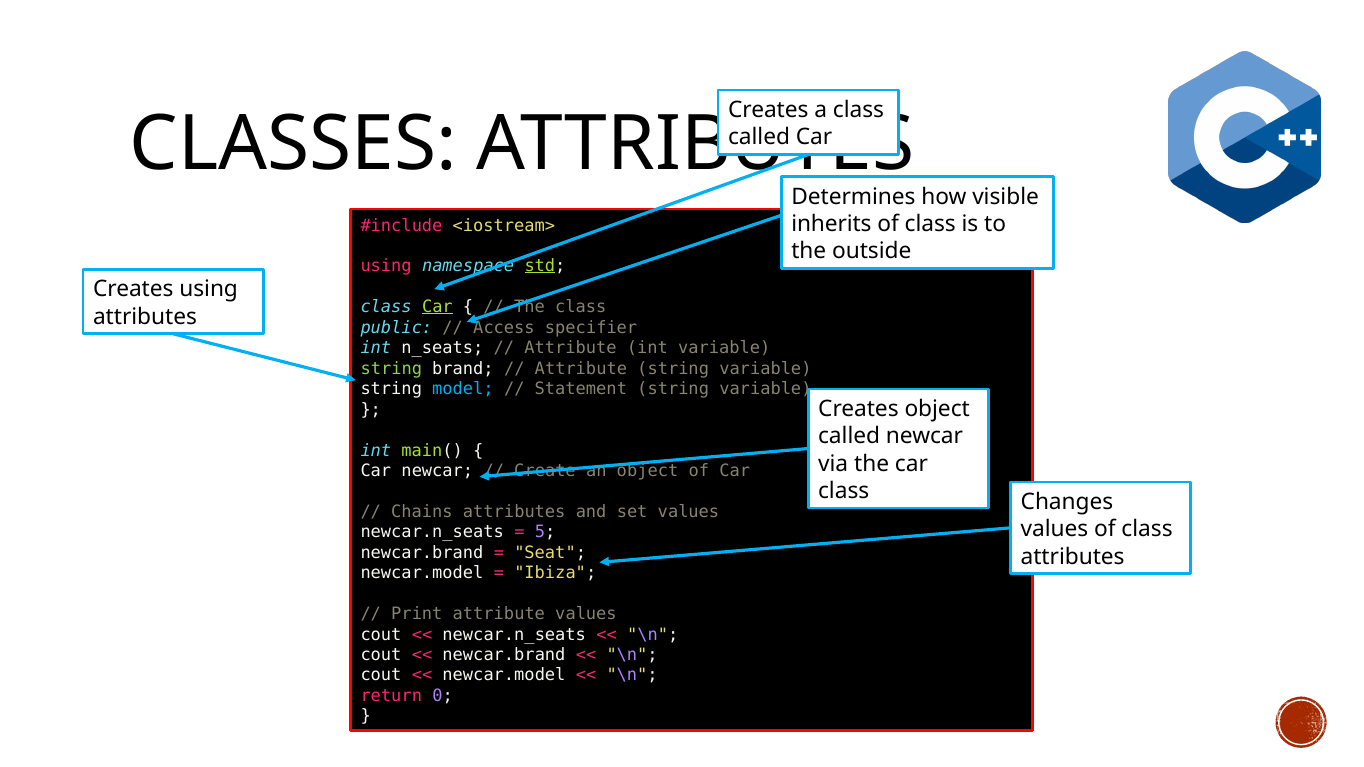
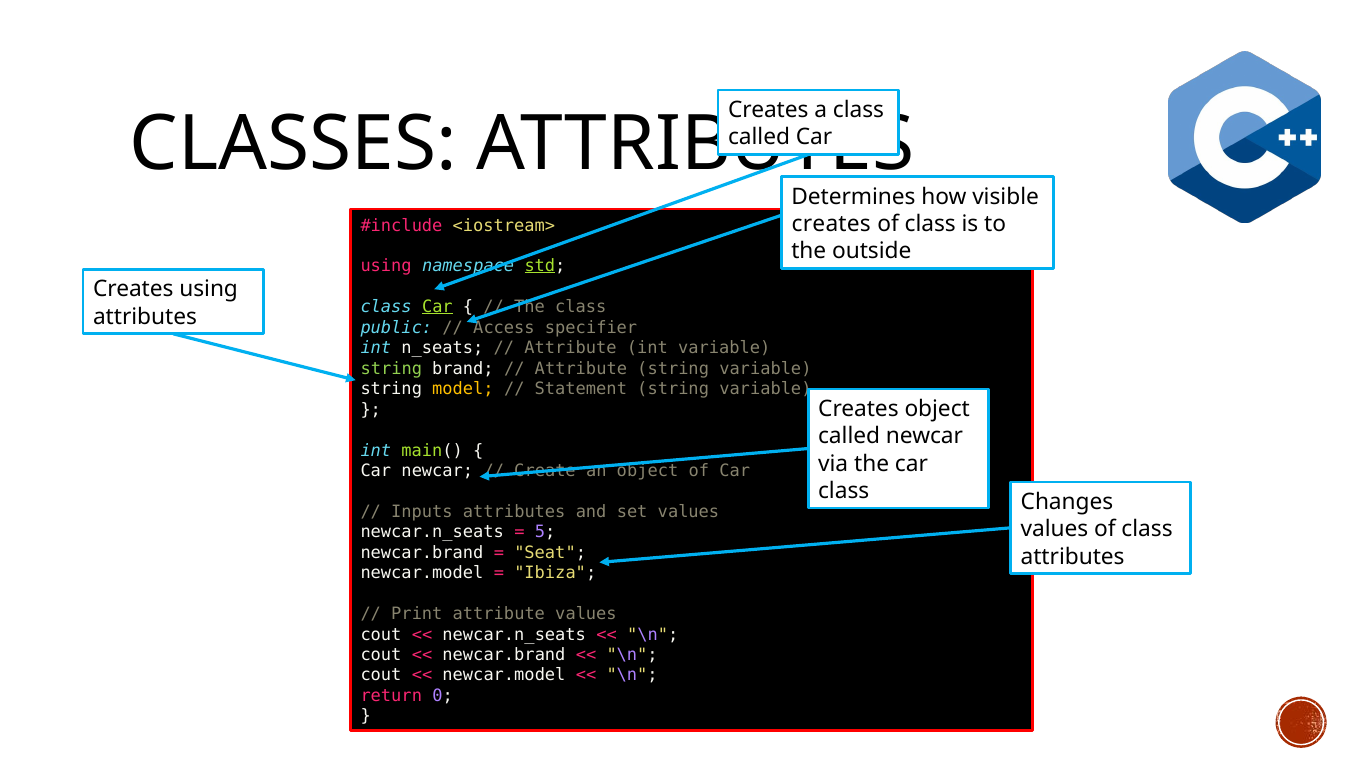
inherits: inherits -> creates (831, 224)
model colour: light blue -> yellow (463, 389)
Chains: Chains -> Inputs (422, 512)
